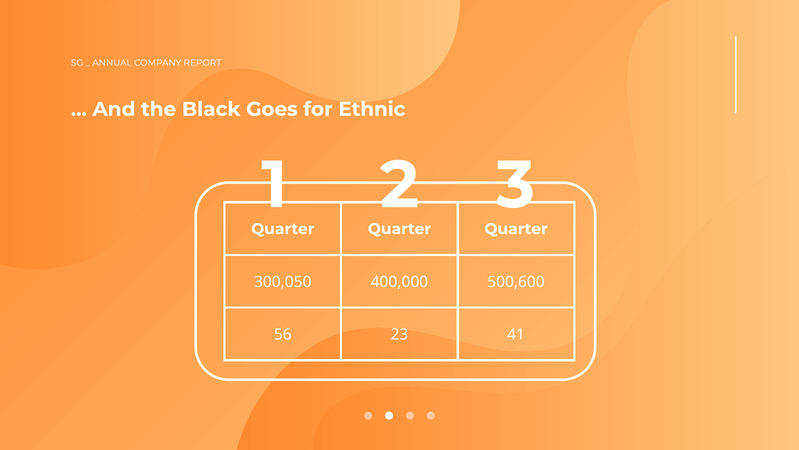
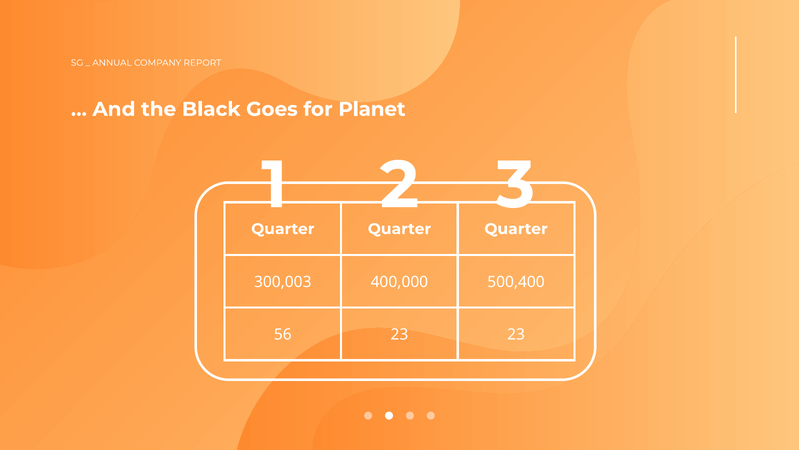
Ethnic: Ethnic -> Planet (372, 109)
300,050: 300,050 -> 300,003 (283, 282)
500,600: 500,600 -> 500,400 (516, 282)
23 41: 41 -> 23 (516, 334)
